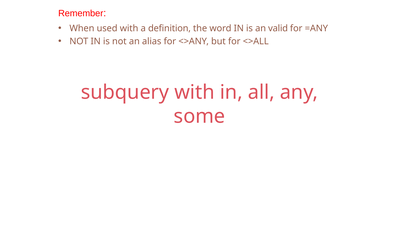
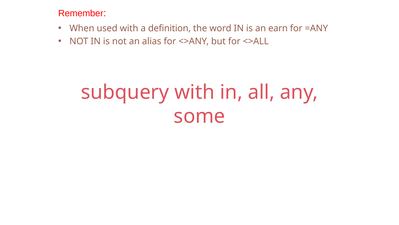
valid: valid -> earn (278, 28)
